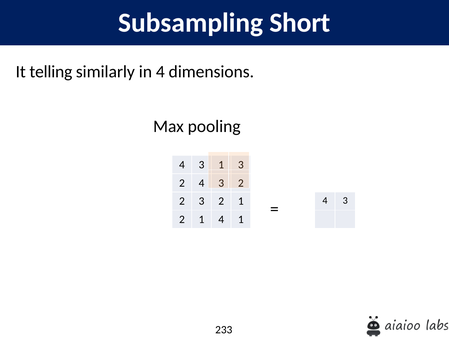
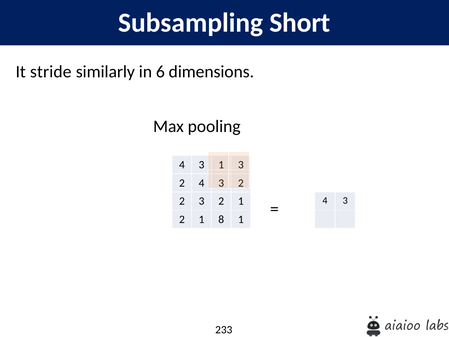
telling: telling -> stride (51, 72)
in 4: 4 -> 6 (160, 72)
2 1 4: 4 -> 8 (221, 219)
